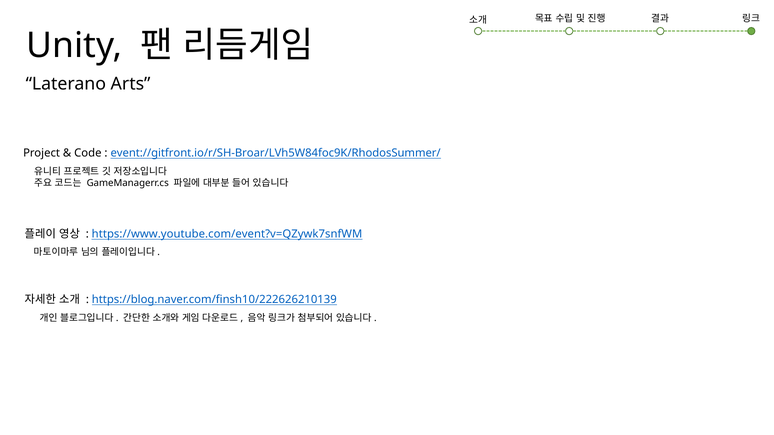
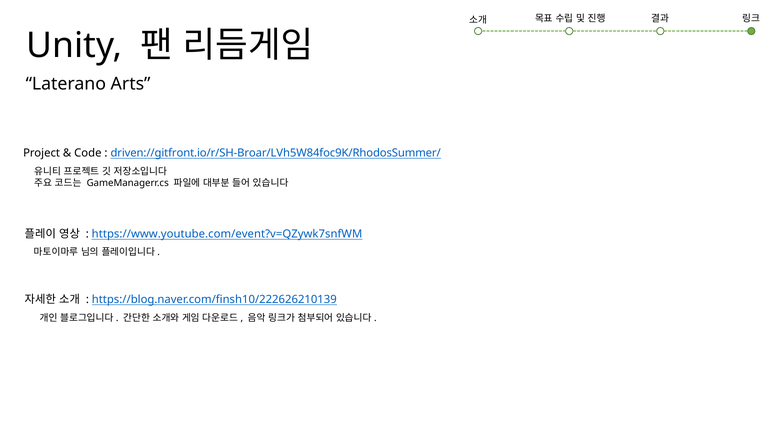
event://gitfront.io/r/SH-Broar/LVh5W84foc9K/RhodosSummer/: event://gitfront.io/r/SH-Broar/LVh5W84foc9K/RhodosSummer/ -> driven://gitfront.io/r/SH-Broar/LVh5W84foc9K/RhodosSummer/ (276, 153)
